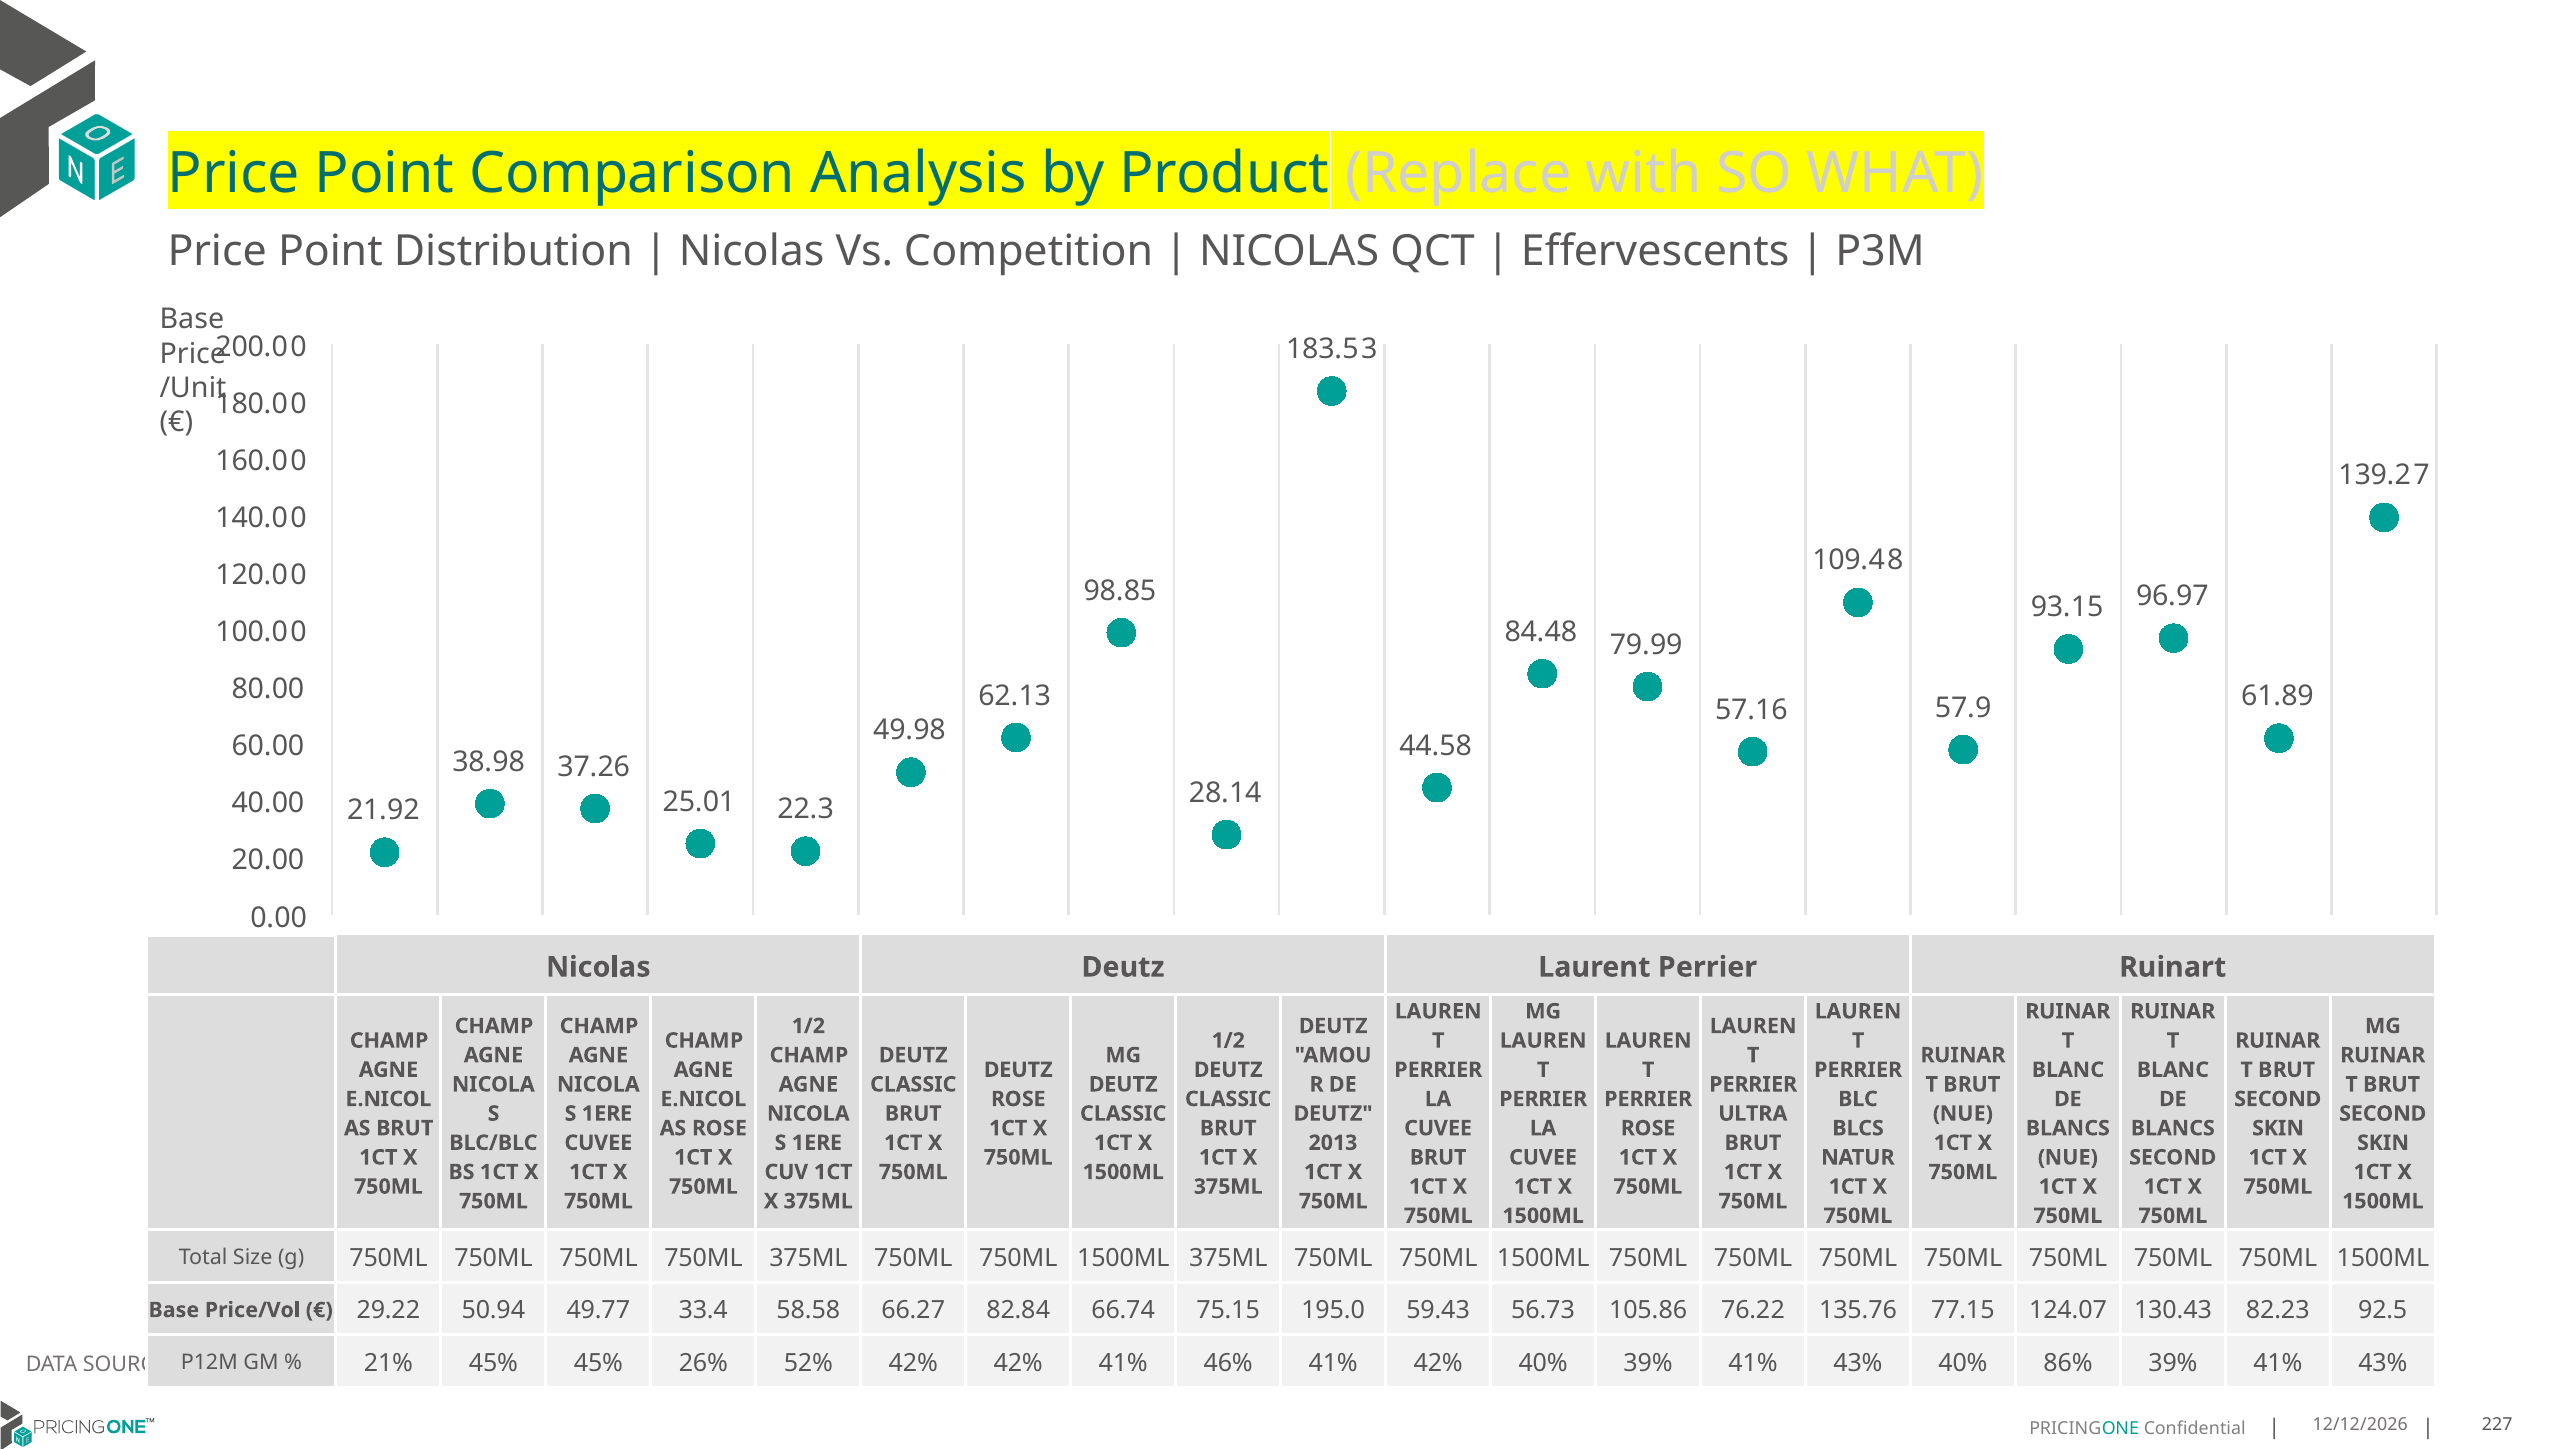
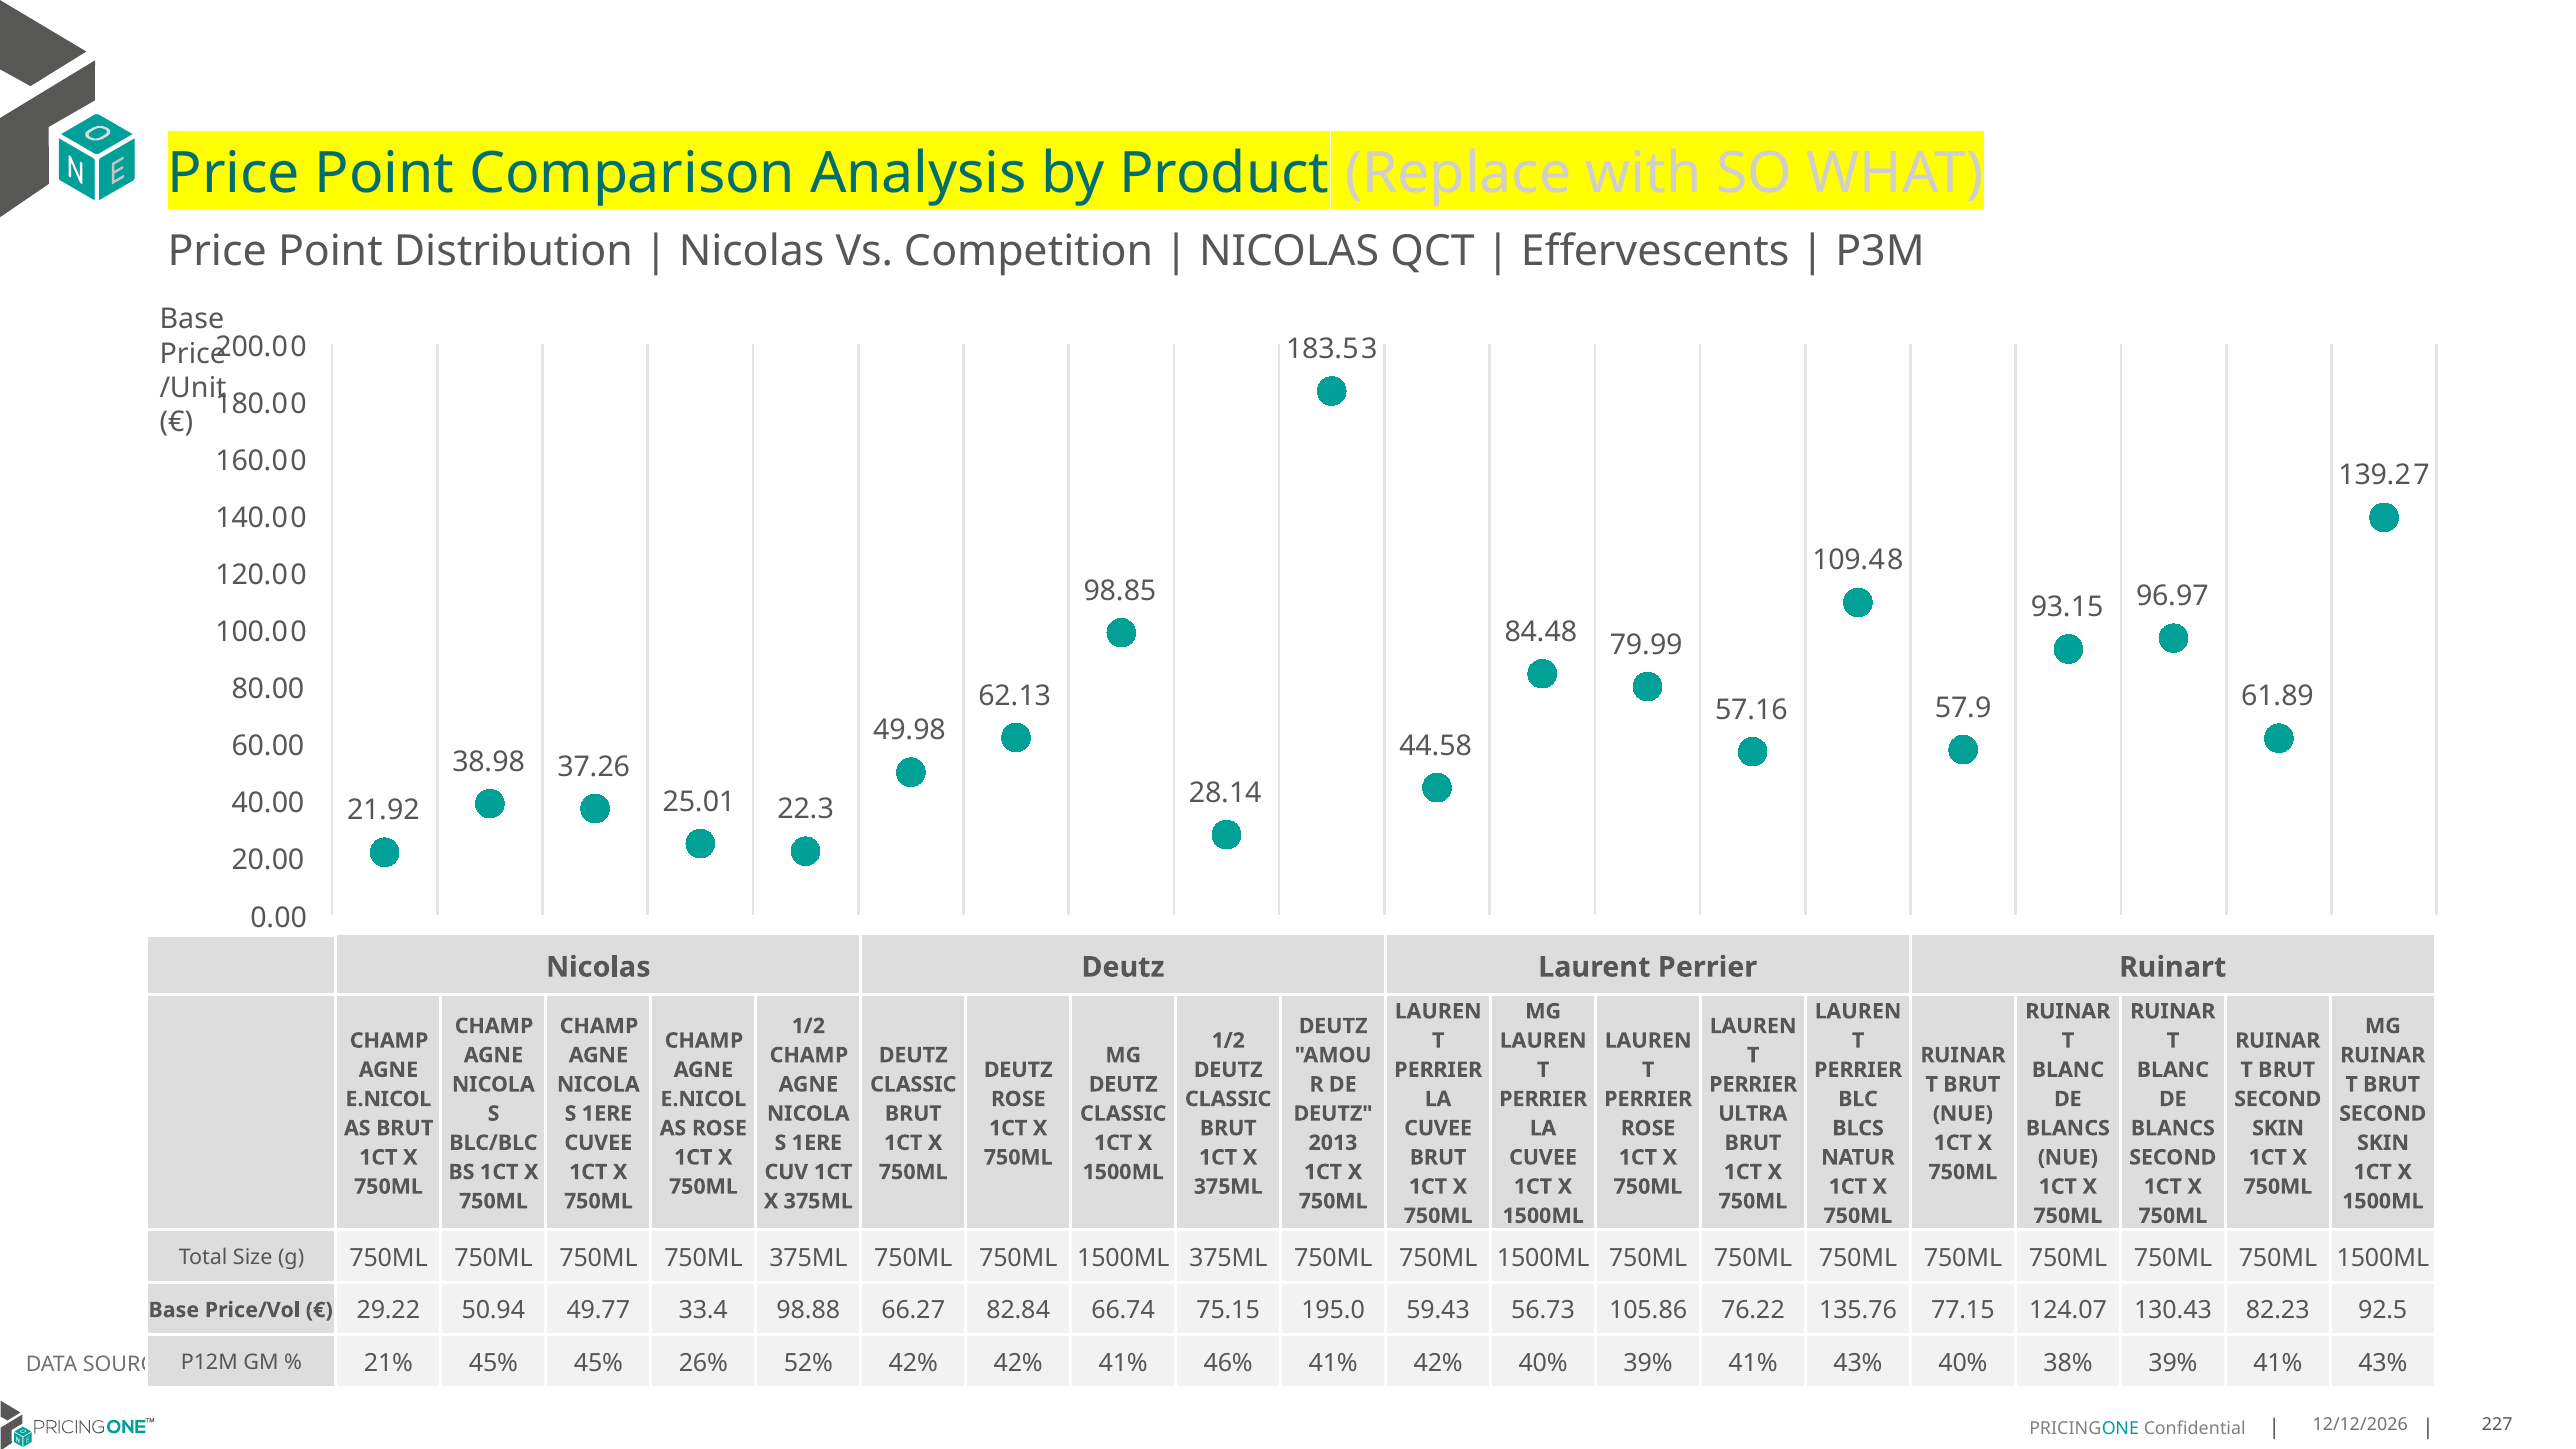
58.58: 58.58 -> 98.88 (808, 1310)
86%: 86% -> 38% (2068, 1363)
